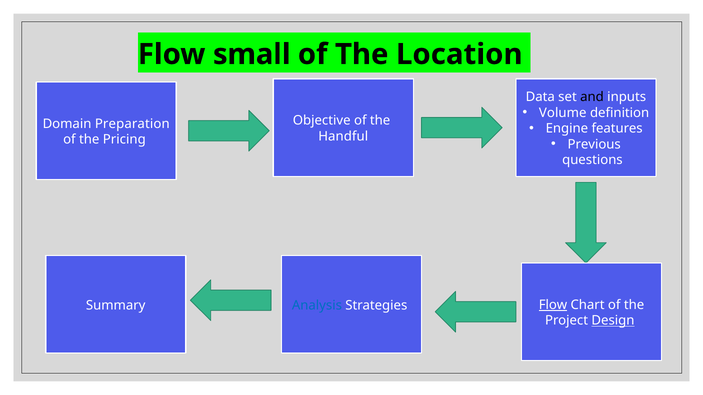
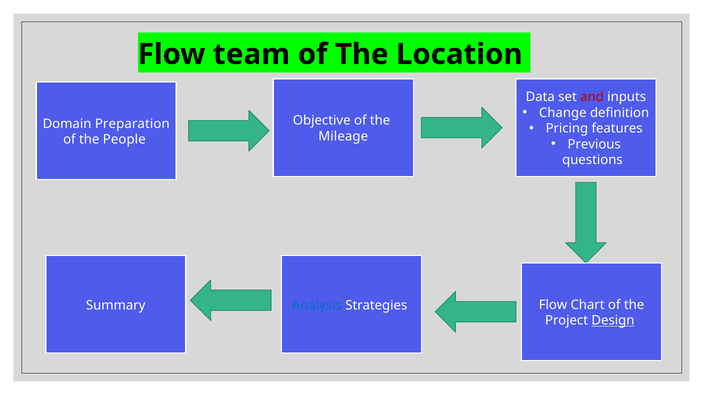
small: small -> team (251, 54)
and colour: black -> red (592, 97)
Volume: Volume -> Change (563, 113)
Engine: Engine -> Pricing (567, 129)
Handful: Handful -> Mileage (343, 137)
Pricing: Pricing -> People (124, 140)
Flow underline: present -> none (553, 305)
